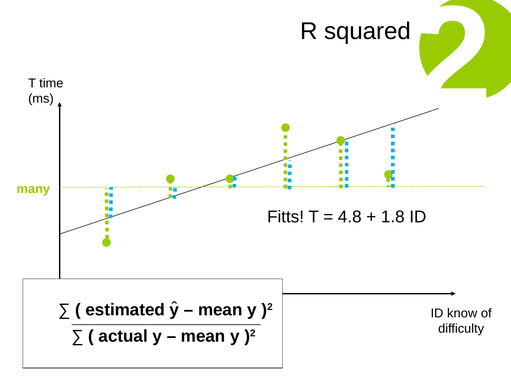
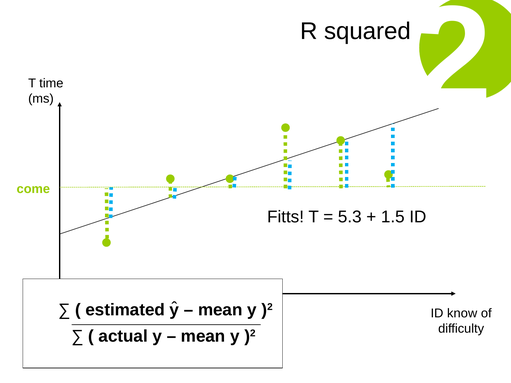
many: many -> come (33, 189)
4.8: 4.8 -> 5.3 (350, 217)
1.8: 1.8 -> 1.5 (393, 217)
